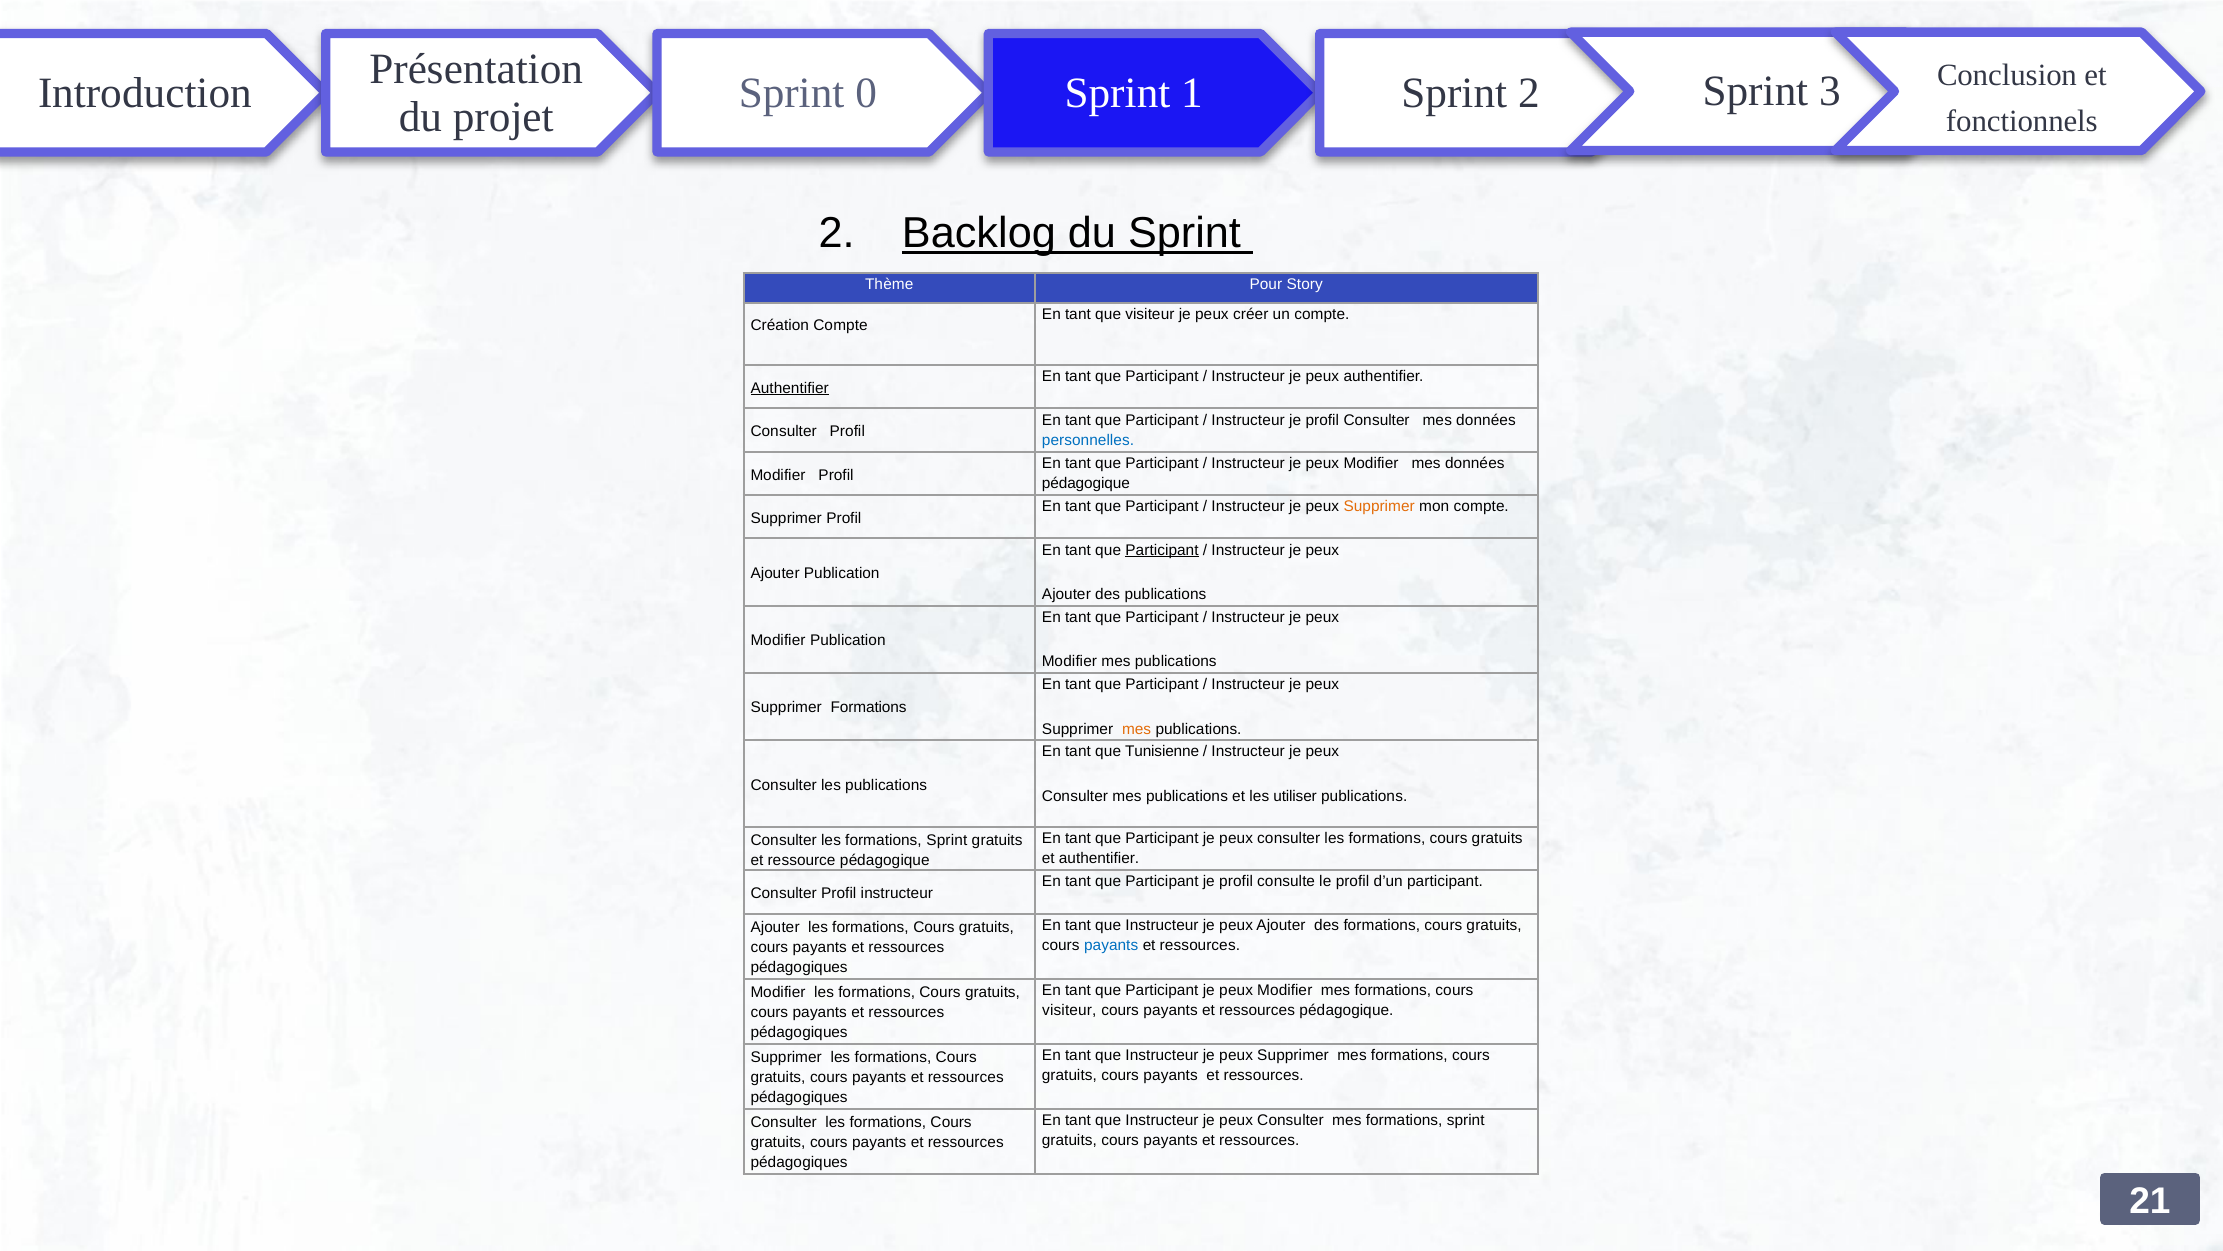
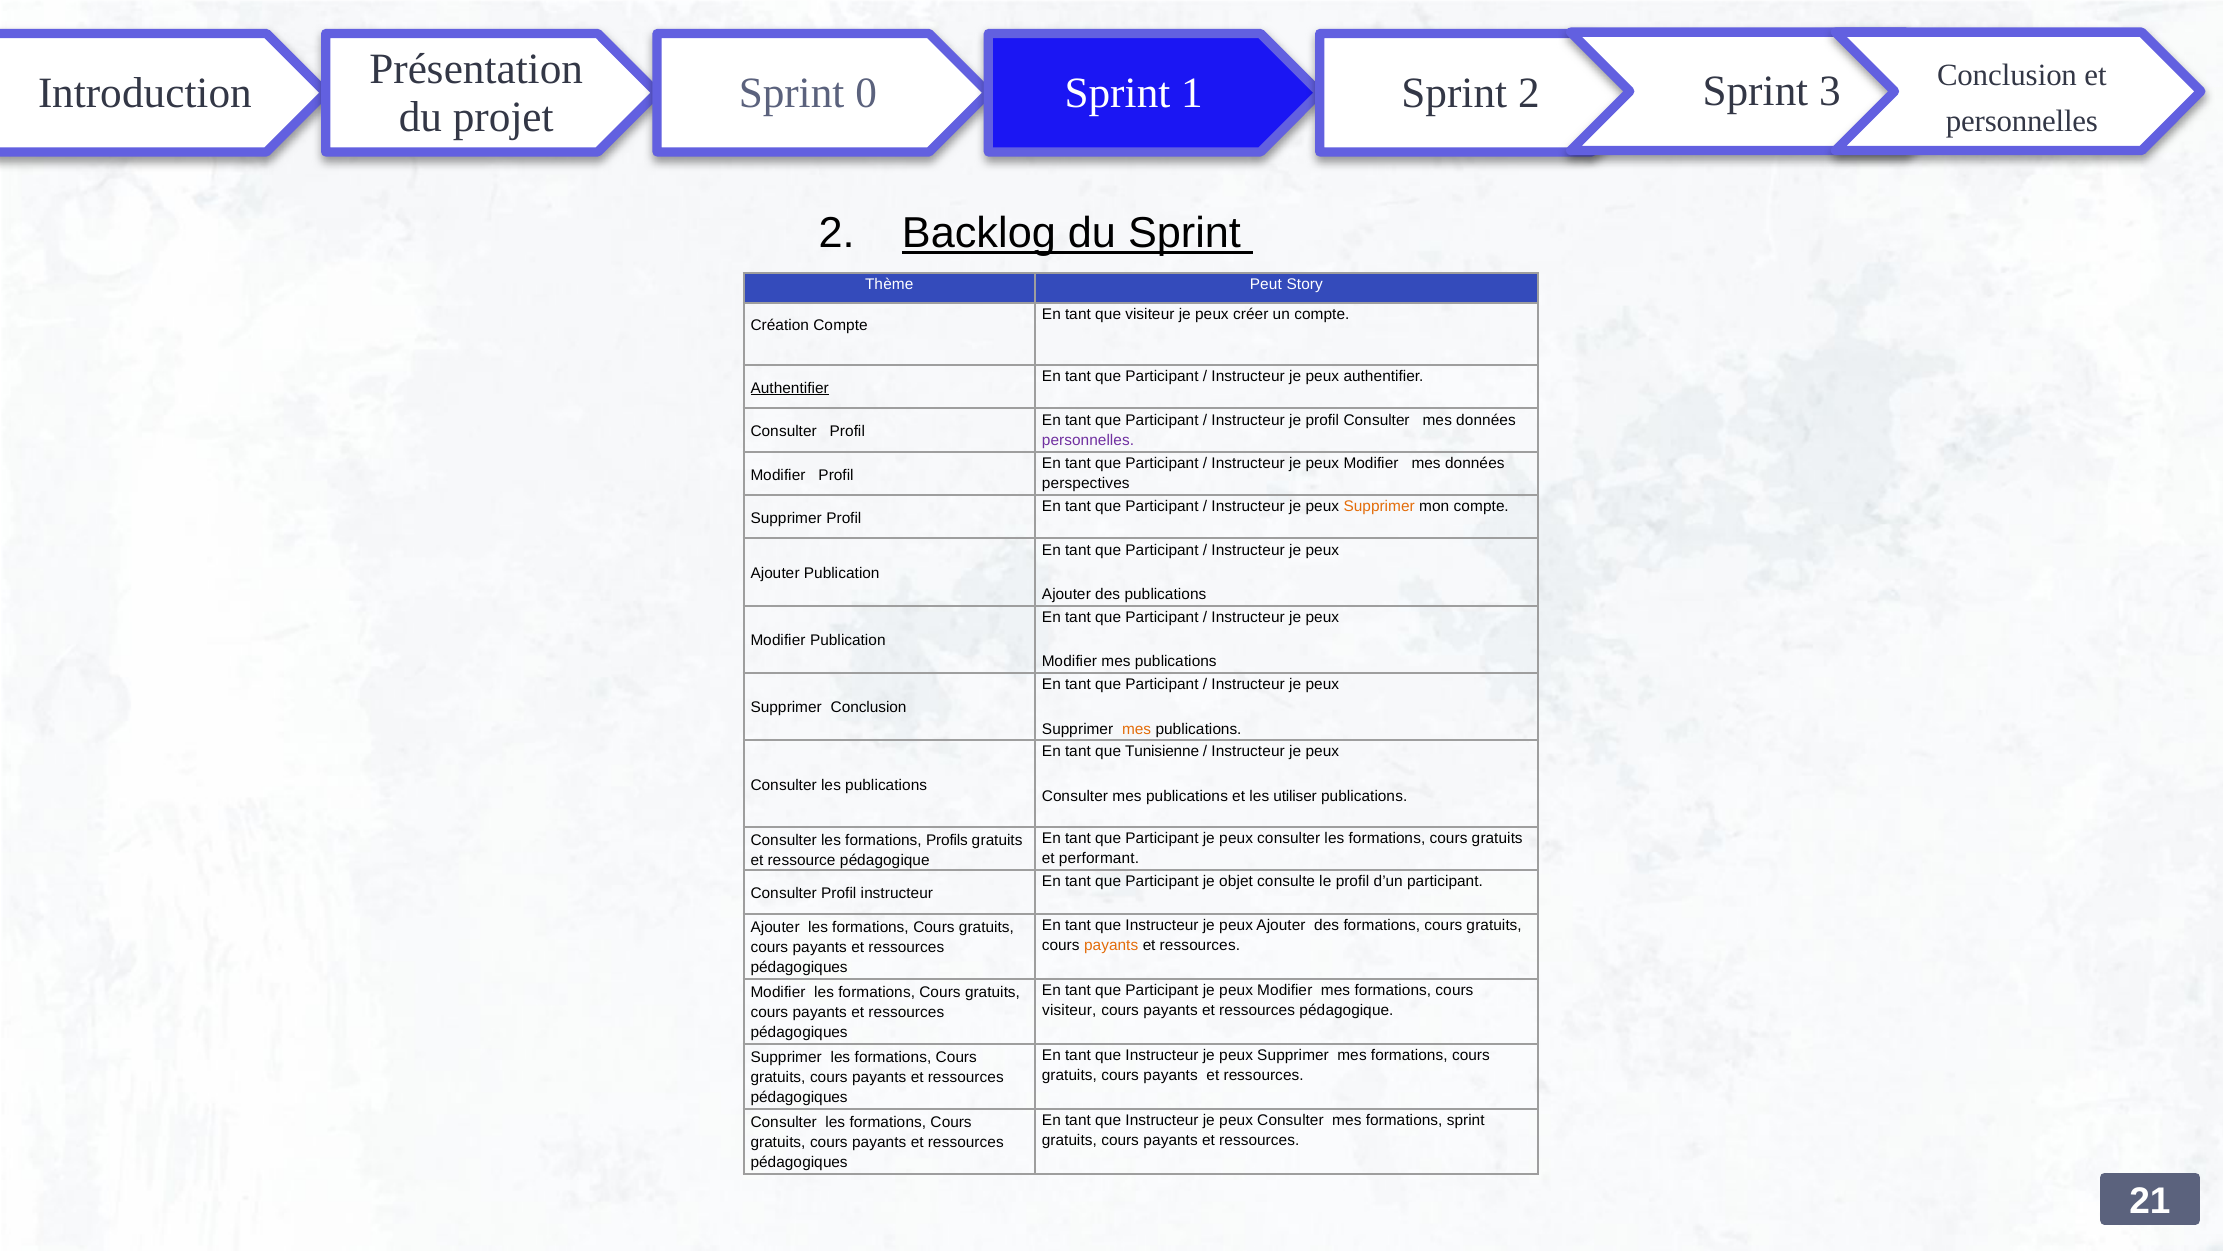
fonctionnels: fonctionnels -> personnelles (2022, 121)
Pour: Pour -> Peut (1266, 285)
personnelles colour: blue -> purple (1088, 440)
pédagogique: pédagogique -> perspectives (1086, 483)
Participant underline: present -> none (1162, 550)
Supprimer Formations: Formations -> Conclusion (869, 708)
les formations Sprint: Sprint -> Profils (947, 840)
et authentifier: authentifier -> performant (1099, 858)
Participant je profil: profil -> objet (1236, 881)
payants colour: blue -> orange (1111, 945)
